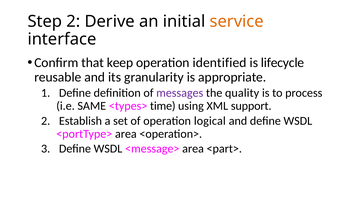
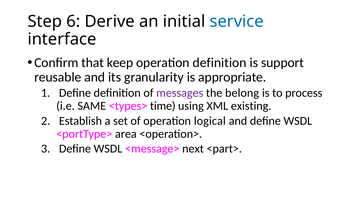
Step 2: 2 -> 6 (73, 21)
service colour: orange -> blue (237, 21)
operation identified: identified -> definition (220, 63)
lifecycle: lifecycle -> support (282, 63)
quality: quality -> belong (242, 93)
support: support -> existing (251, 106)
<message> area: area -> next (193, 149)
